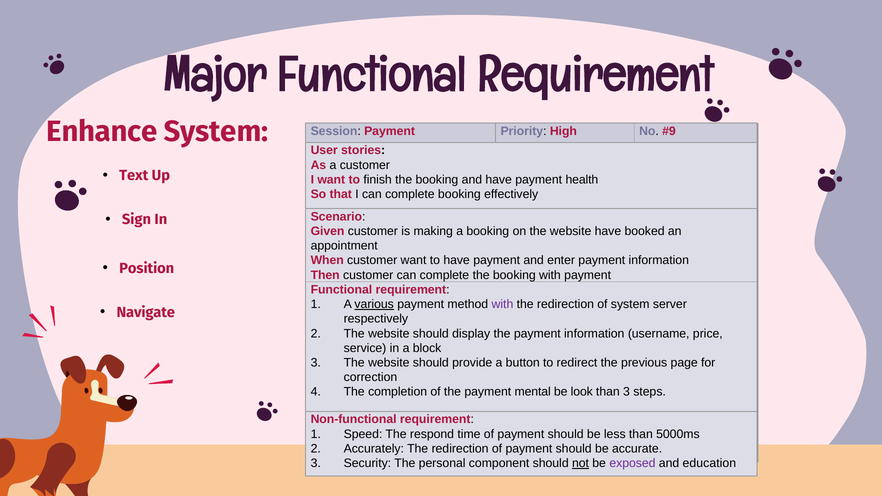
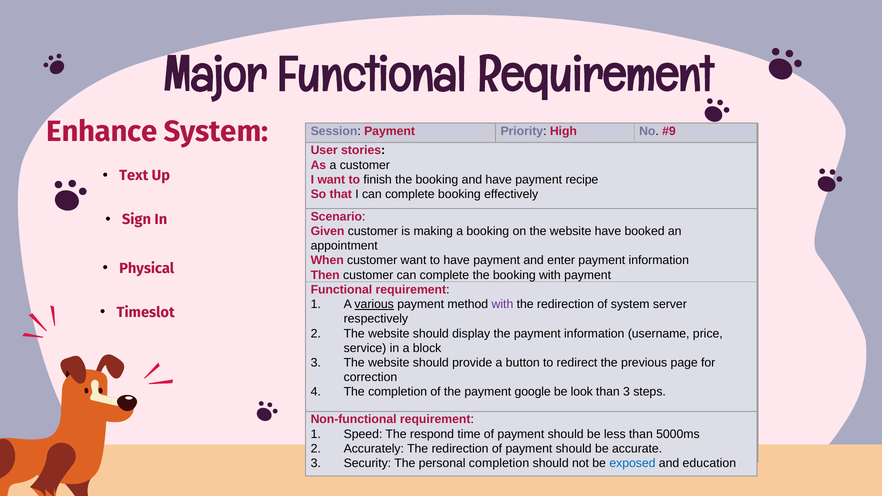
health: health -> recipe (582, 180)
Position: Position -> Physical (147, 268)
Navigate: Navigate -> Timeslot (146, 312)
mental: mental -> google (533, 392)
personal component: component -> completion (499, 463)
not underline: present -> none (581, 463)
exposed colour: purple -> blue (632, 463)
